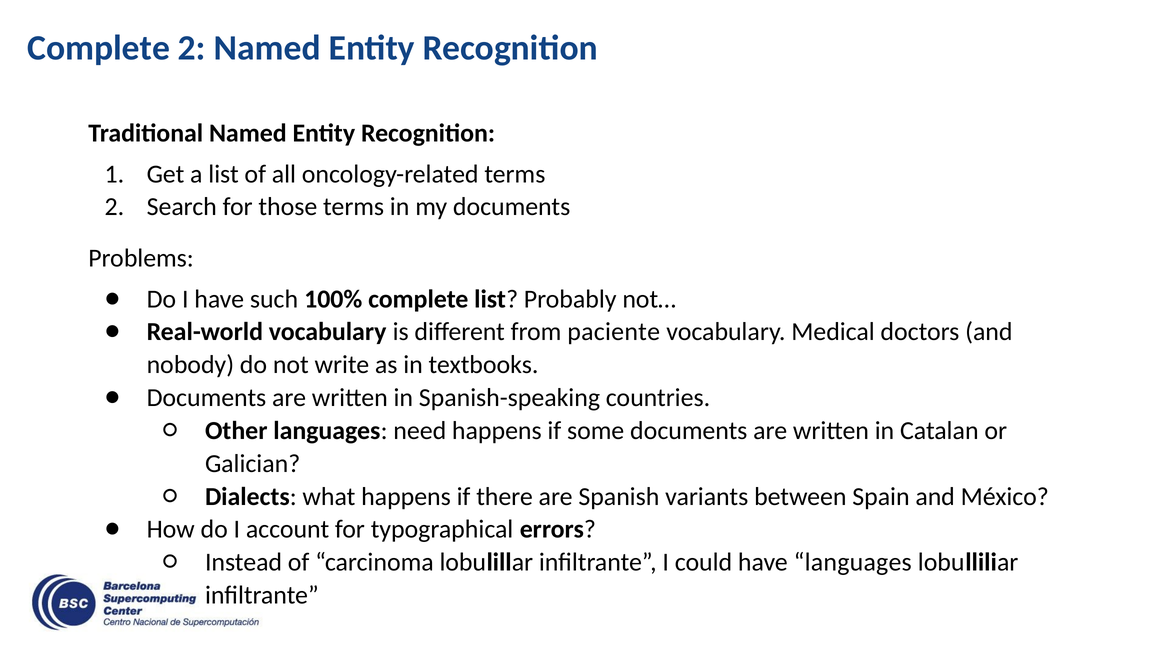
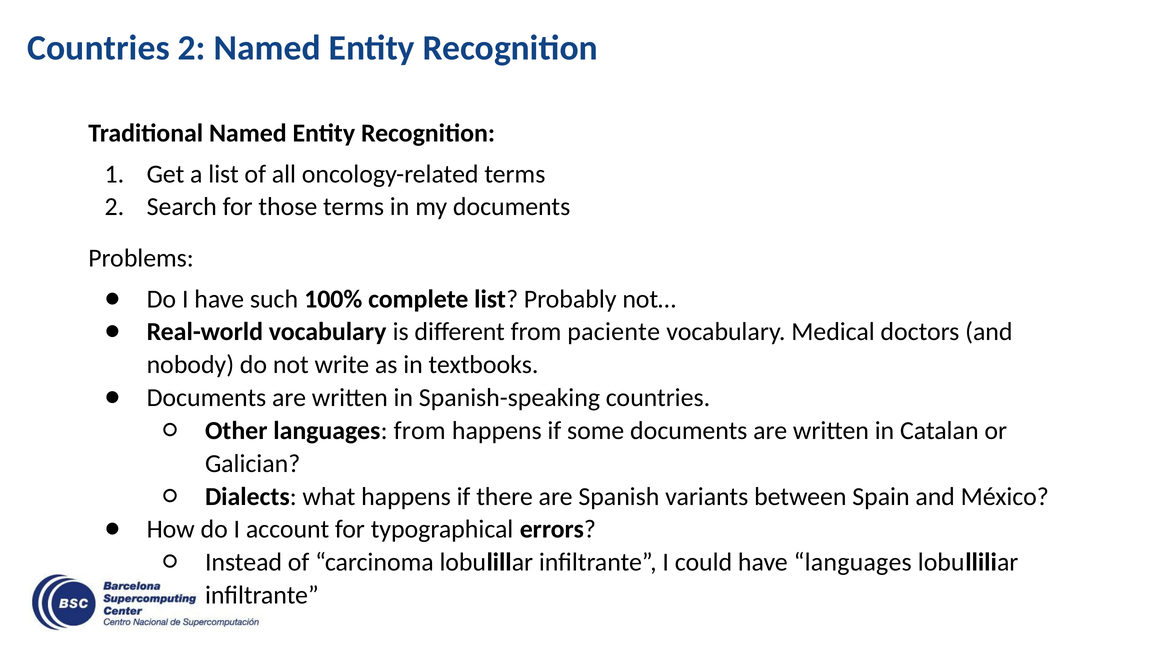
Complete: Complete -> Countries (99, 48)
languages need: need -> from (420, 431)
